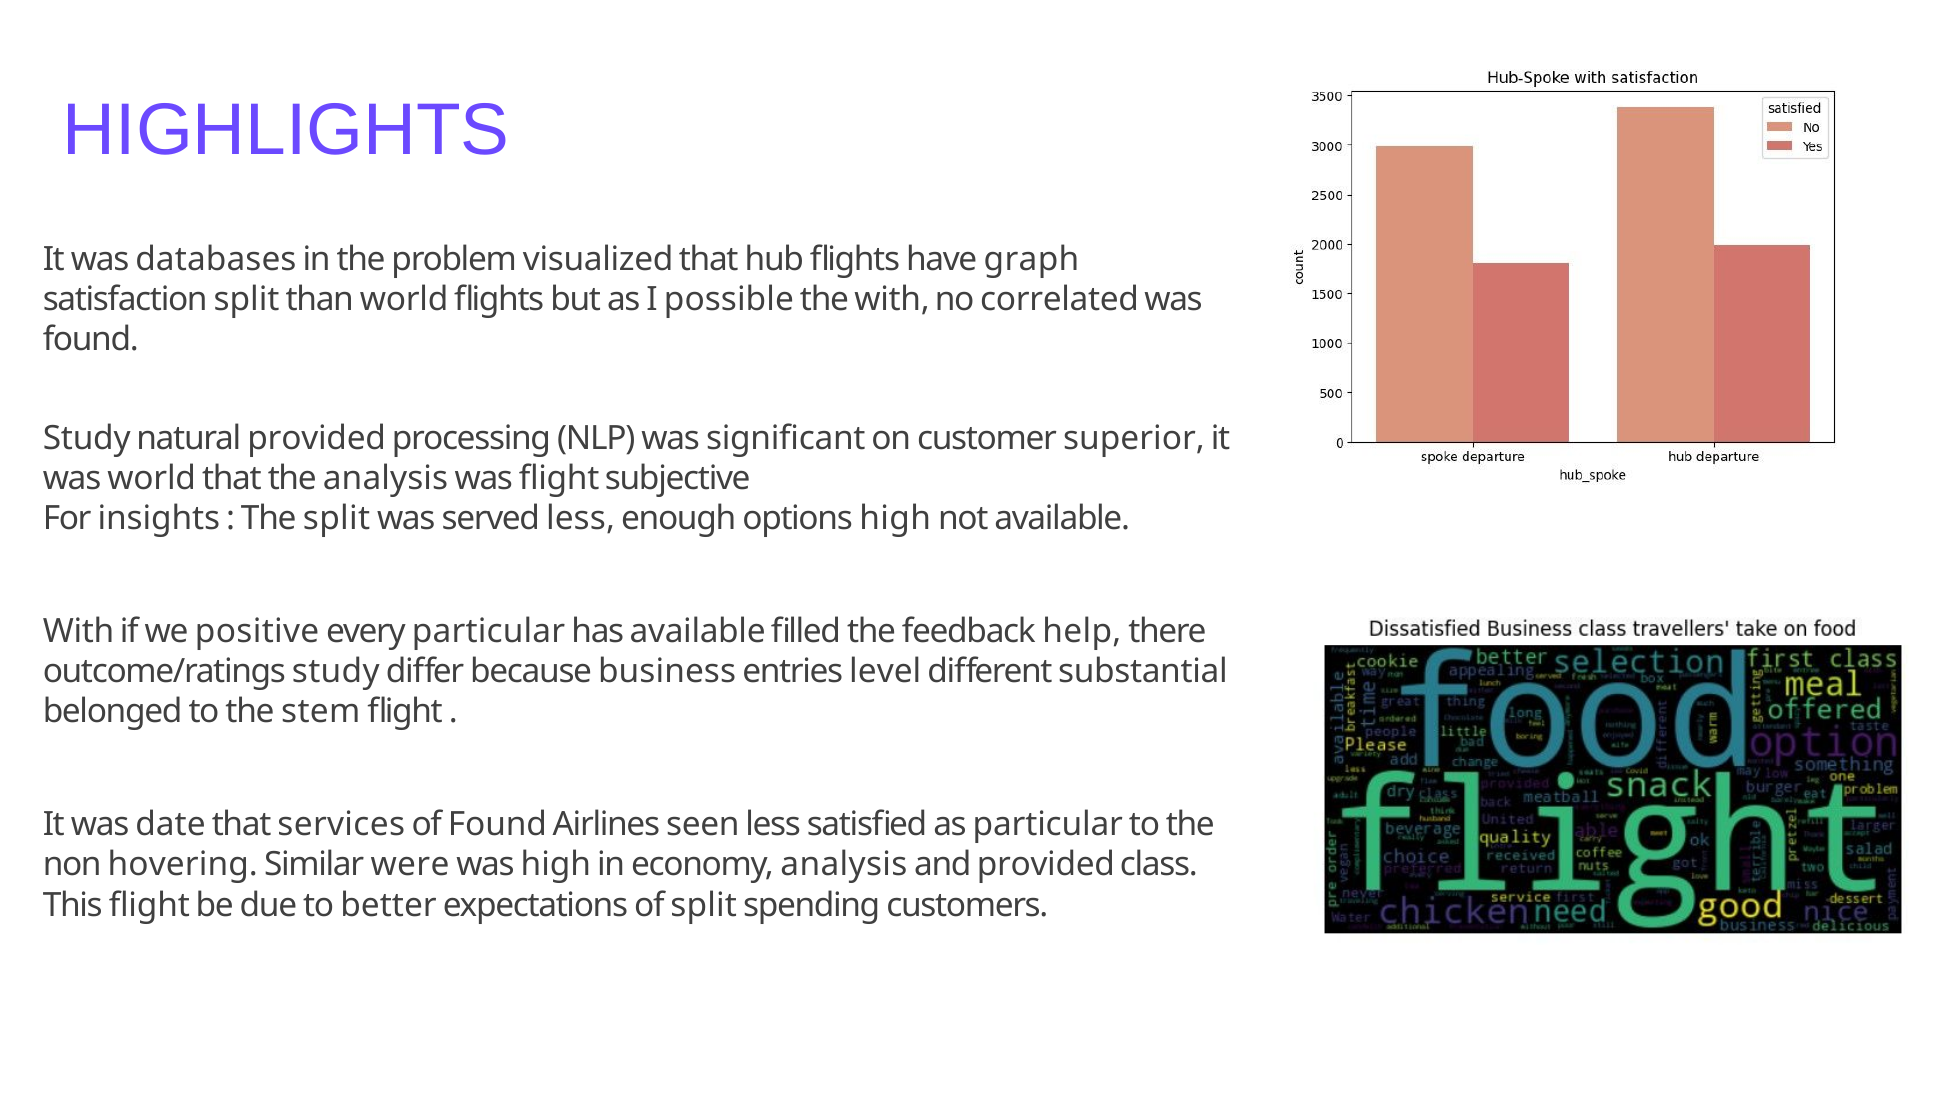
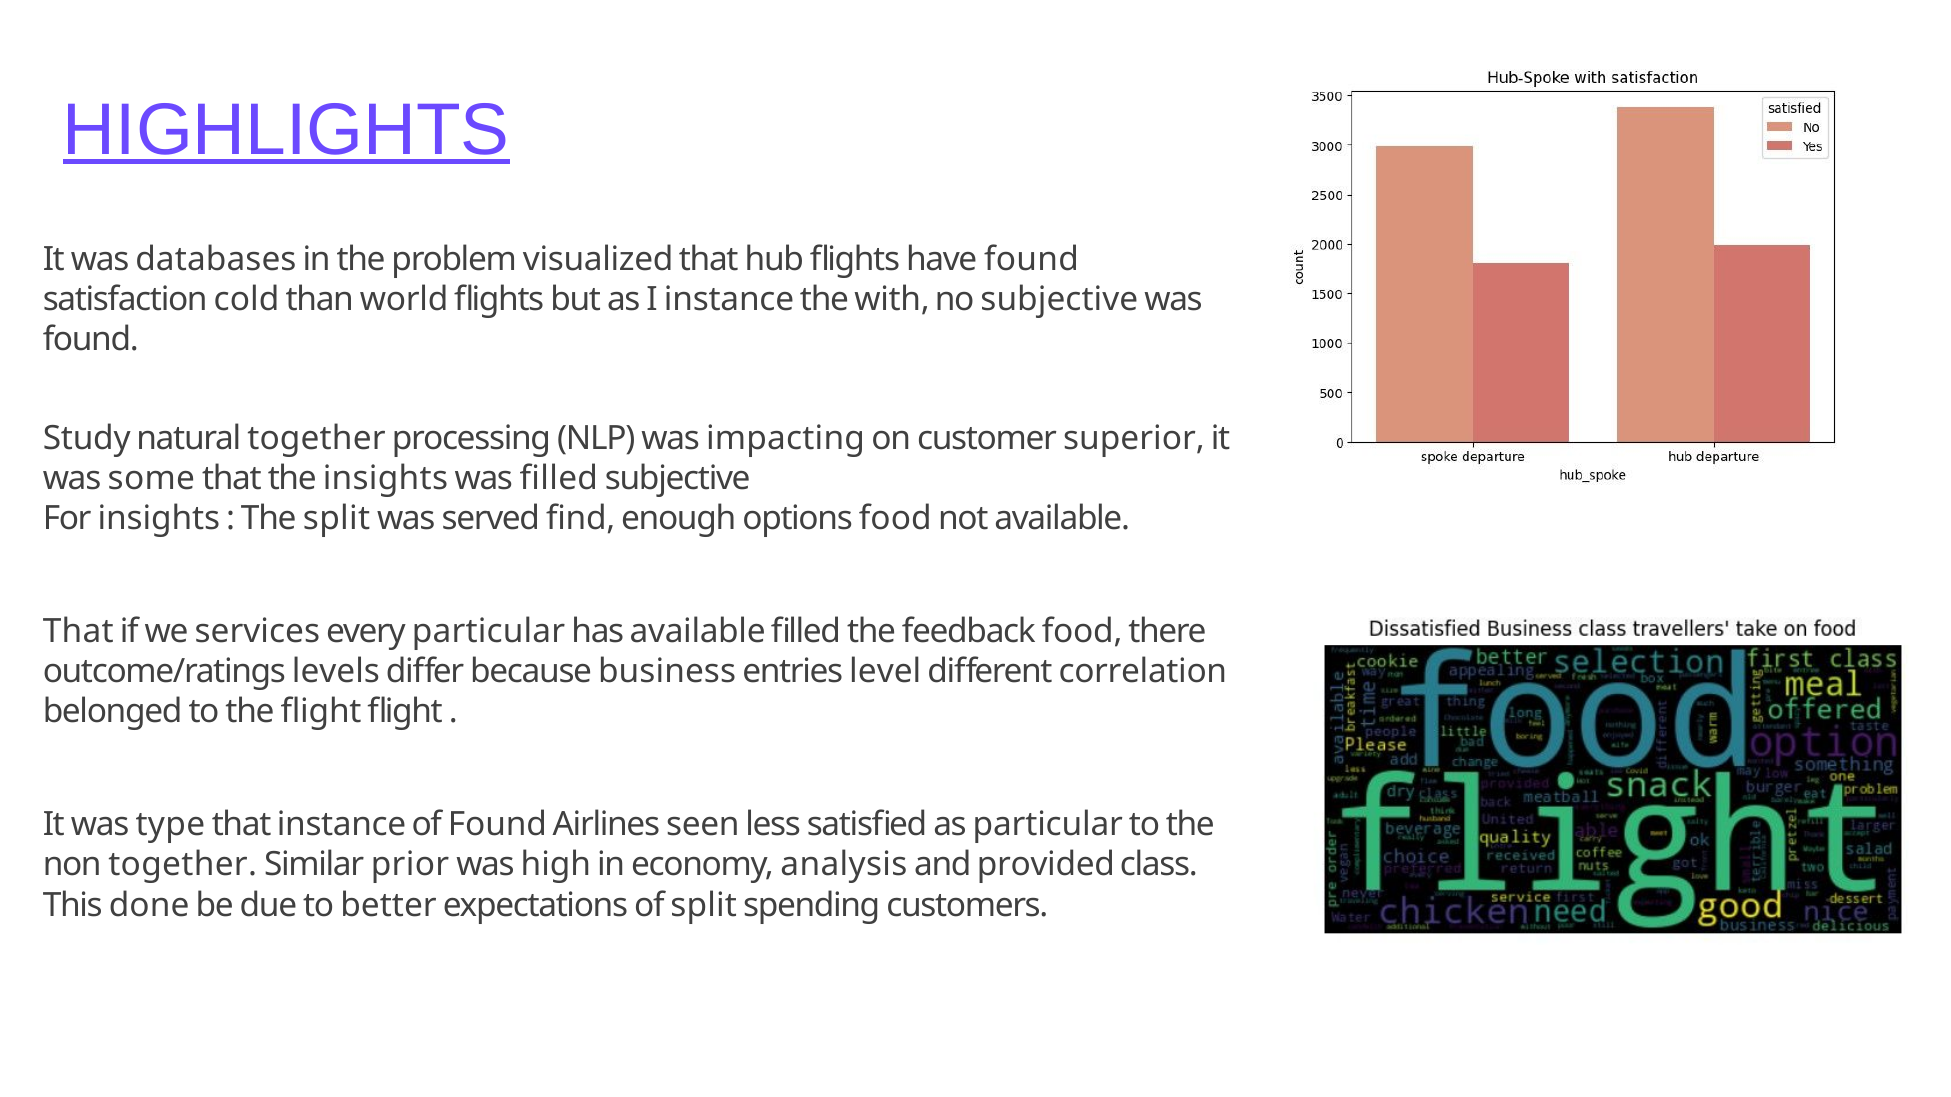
HIGHLIGHTS underline: none -> present (286, 130)
have graph: graph -> found (1032, 260)
satisfaction split: split -> cold (247, 300)
I possible: possible -> instance (729, 300)
no correlated: correlated -> subjective (1059, 300)
natural provided: provided -> together (316, 438)
significant: significant -> impacting (786, 438)
was world: world -> some (151, 478)
the analysis: analysis -> insights (385, 478)
was flight: flight -> filled (559, 478)
served less: less -> find (581, 519)
options high: high -> food (895, 519)
With: With -> That (78, 632)
positive: positive -> services (257, 632)
feedback help: help -> food (1082, 632)
outcome/ratings study: study -> levels (336, 672)
substantial: substantial -> correlation (1143, 672)
the stem: stem -> flight (321, 712)
date: date -> type (170, 825)
that services: services -> instance (342, 825)
non hovering: hovering -> together (183, 865)
were: were -> prior (410, 865)
This flight: flight -> done (149, 905)
